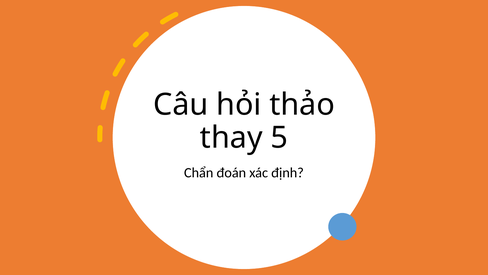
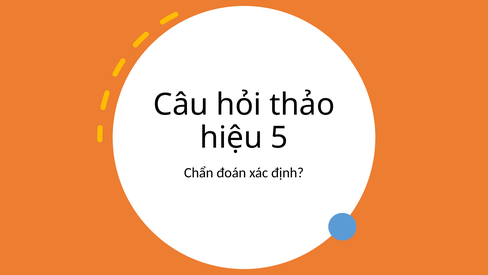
thay: thay -> hiệu (231, 137)
